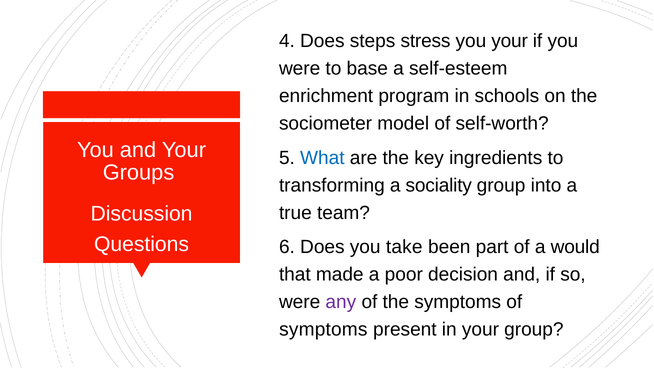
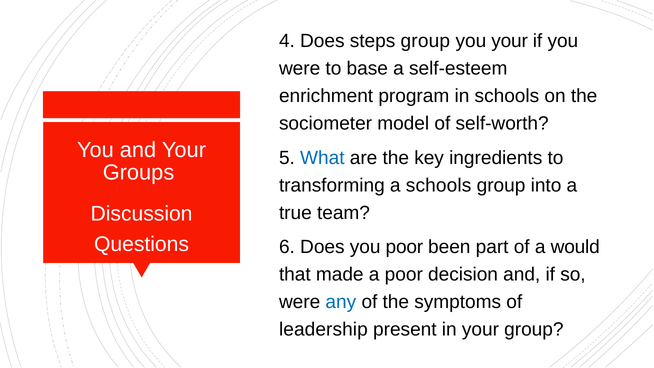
steps stress: stress -> group (425, 41)
a sociality: sociality -> schools (439, 185)
you take: take -> poor (404, 247)
any colour: purple -> blue (341, 302)
symptoms: symptoms -> leadership (323, 329)
